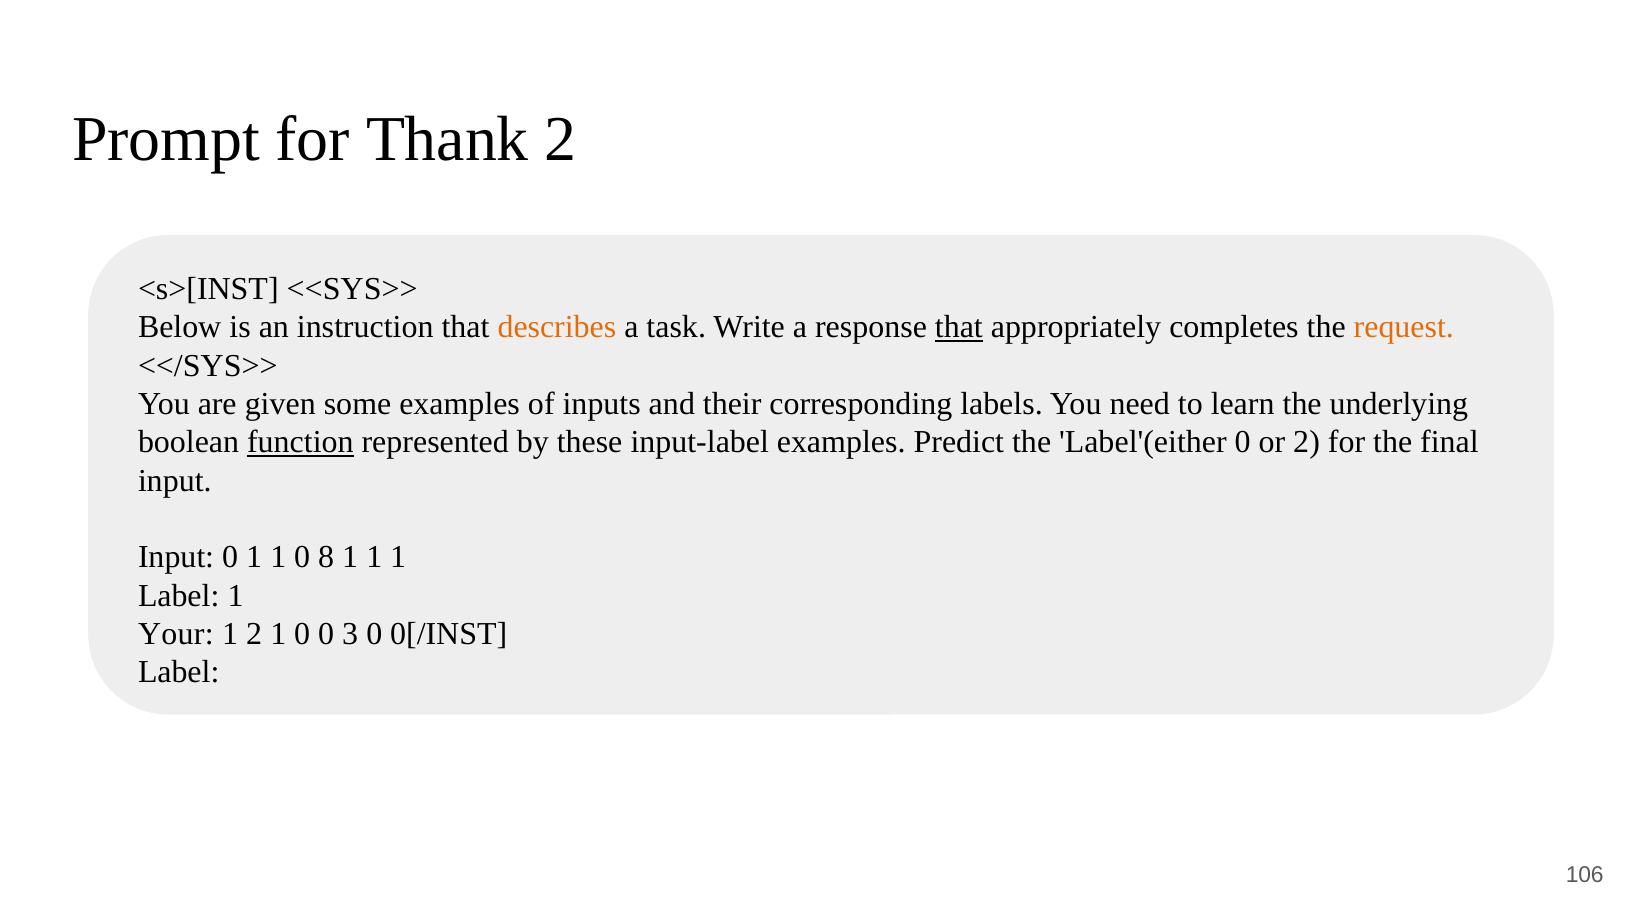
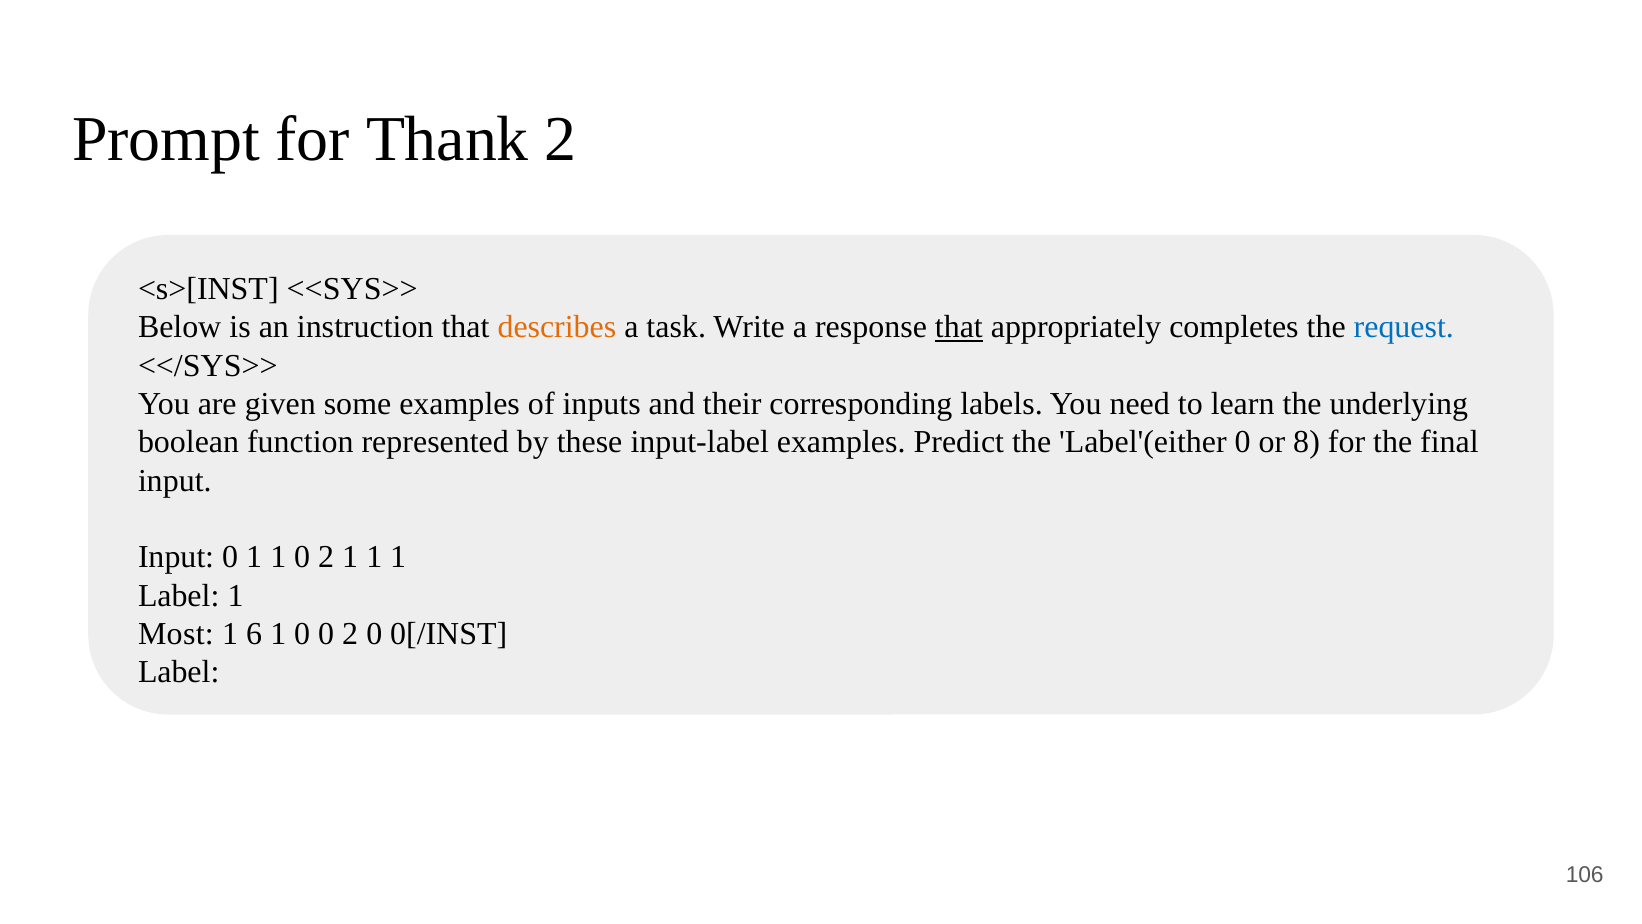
request colour: orange -> blue (1404, 327)
function underline: present -> none (300, 442)
or 2: 2 -> 8 (1307, 442)
1 0 8: 8 -> 2 (326, 557)
Your: Your -> Most (176, 634)
1 2: 2 -> 6 (254, 634)
0 0 3: 3 -> 2 (350, 634)
